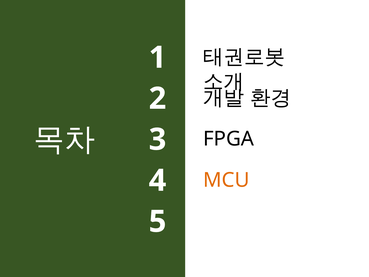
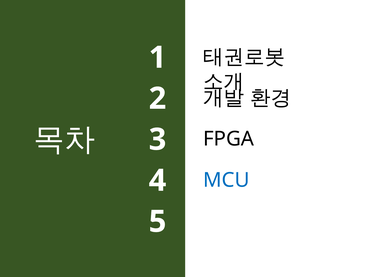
MCU colour: orange -> blue (226, 180)
